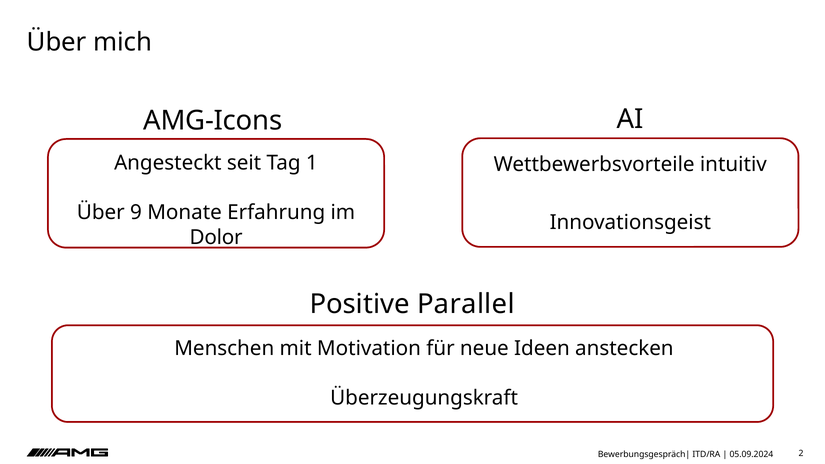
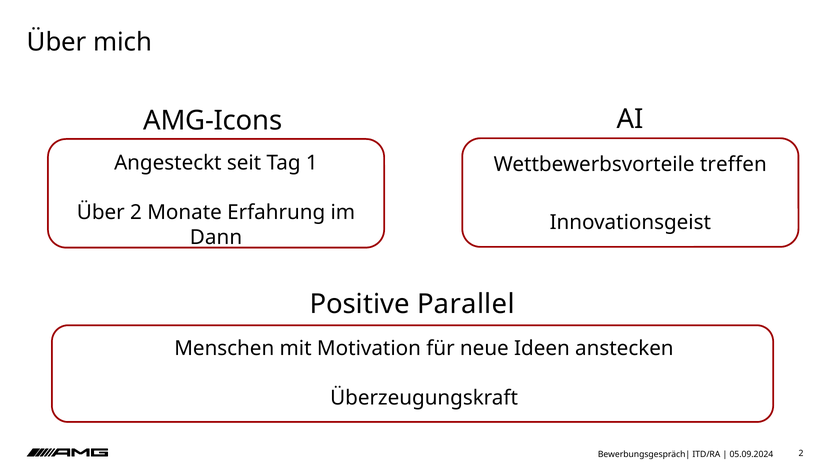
intuitiv: intuitiv -> treffen (733, 164)
Über 9: 9 -> 2 (136, 212)
Dolor: Dolor -> Dann (216, 237)
